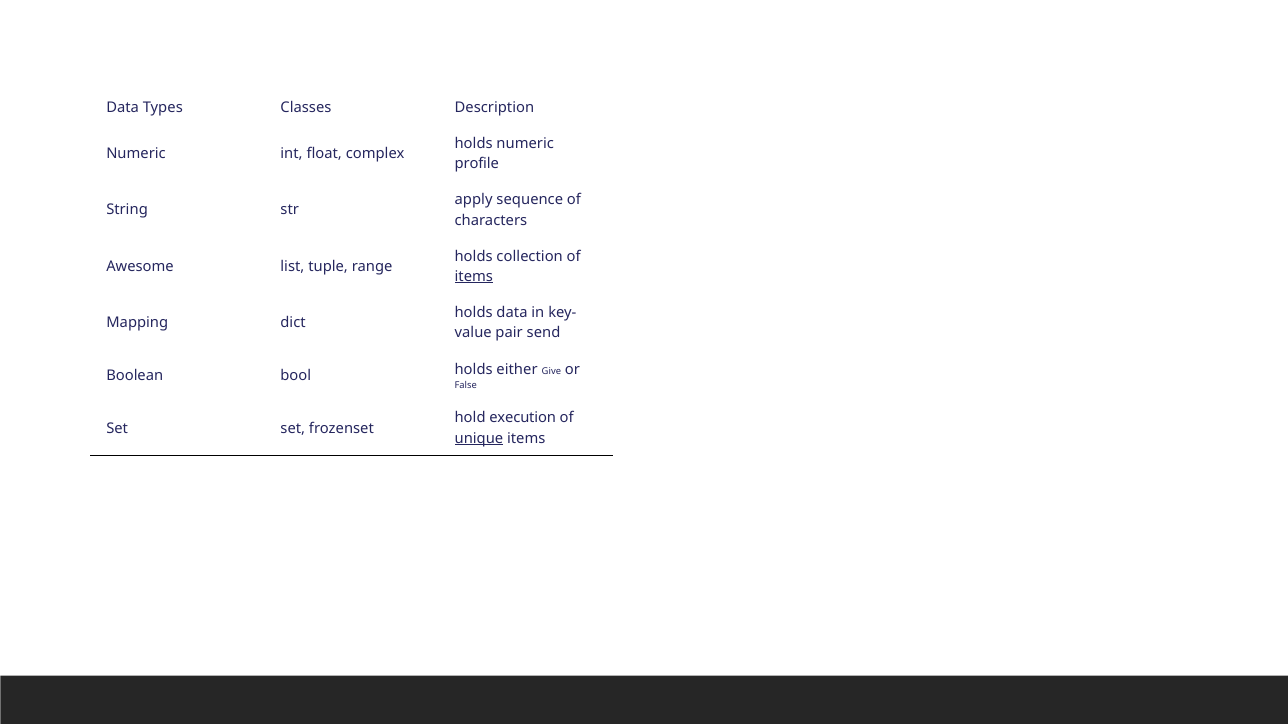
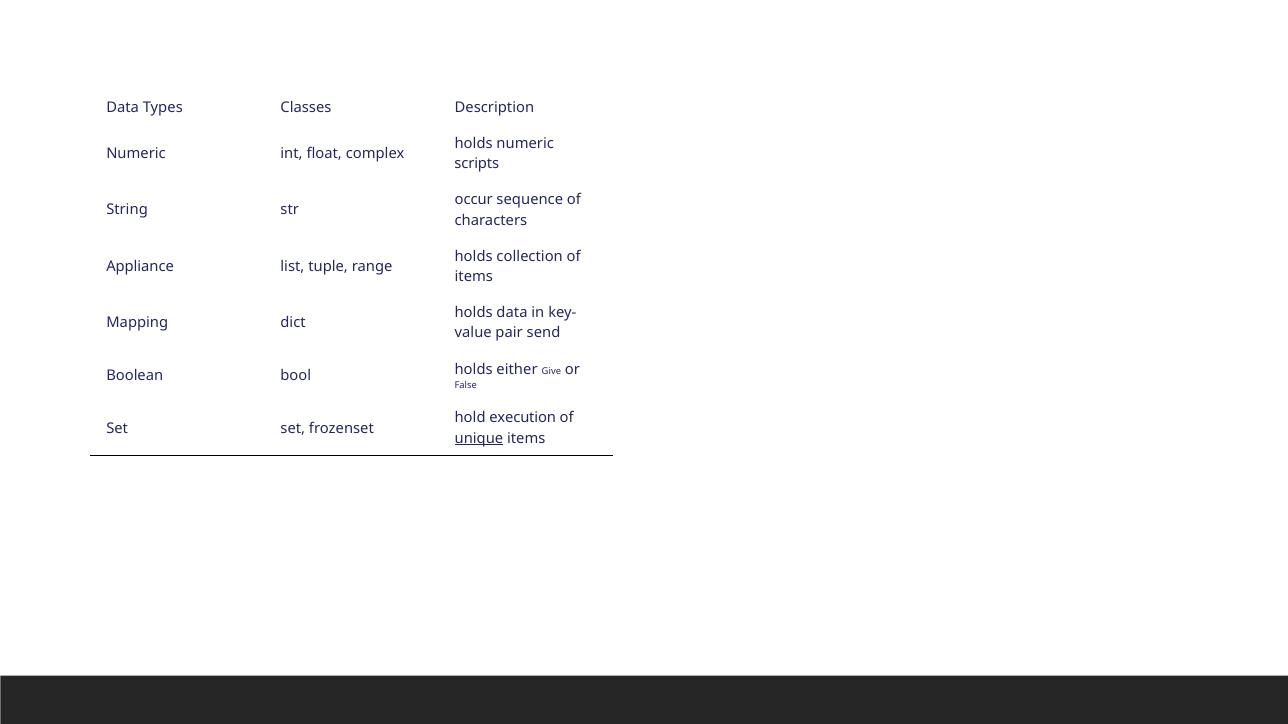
profile: profile -> scripts (477, 164)
apply: apply -> occur (474, 200)
Awesome: Awesome -> Appliance (140, 267)
items underline: present -> none (474, 277)
